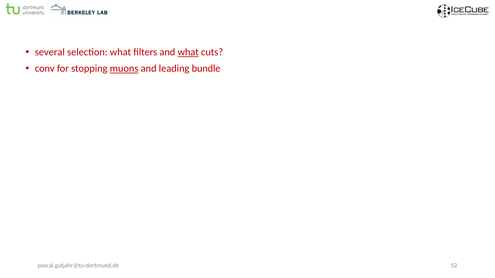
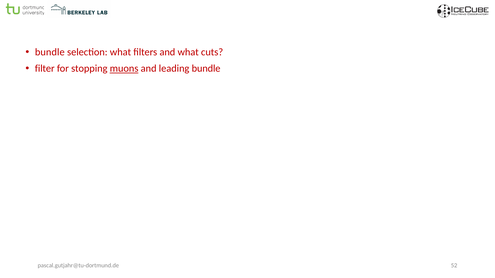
several: several -> bundle (50, 52)
what underline: present -> none (188, 52)
conv: conv -> filter (45, 69)
